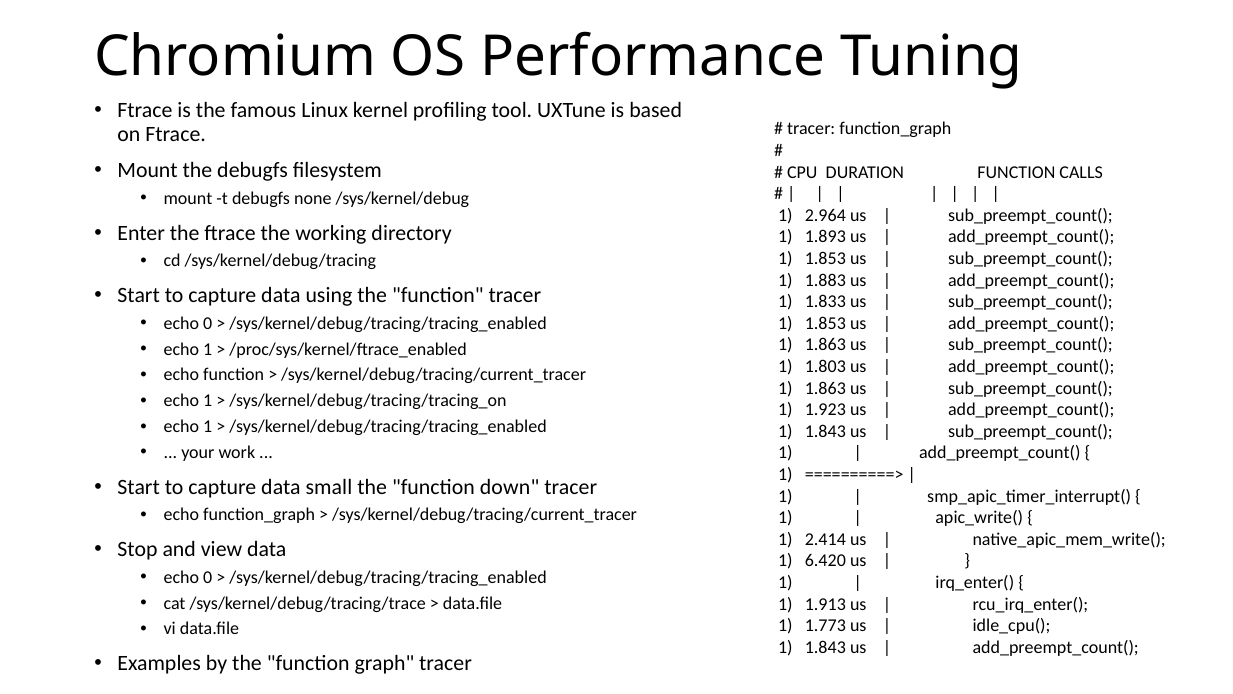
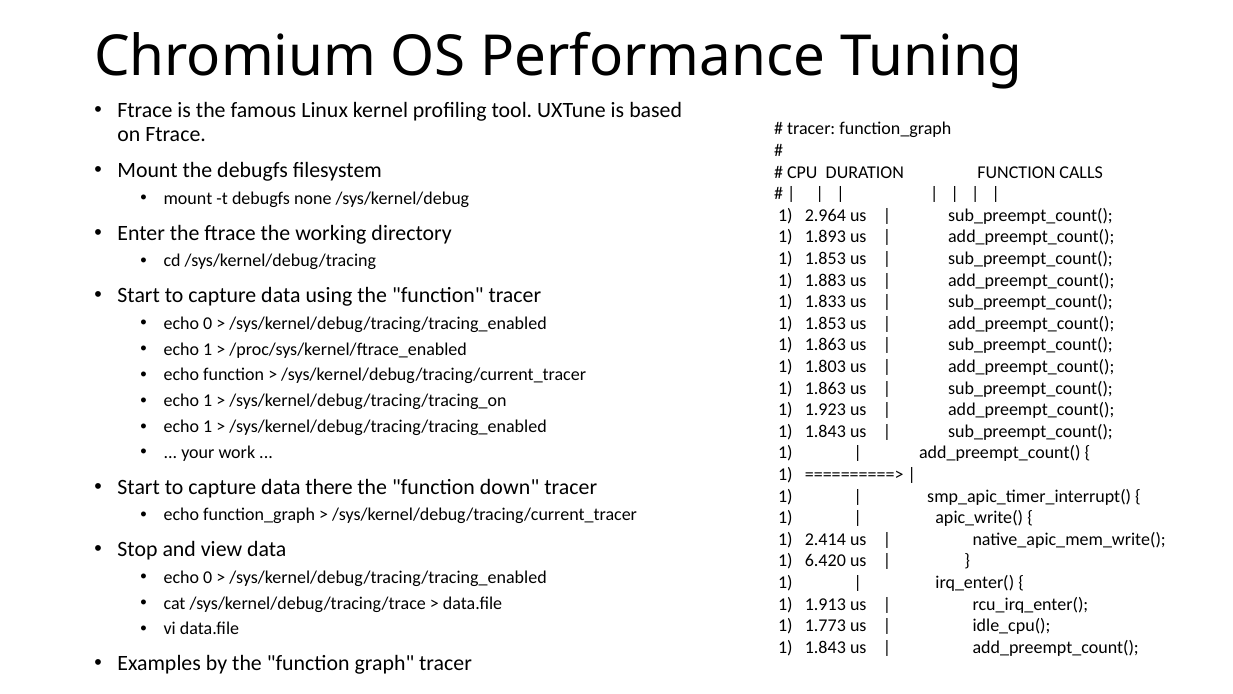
small: small -> there (329, 487)
